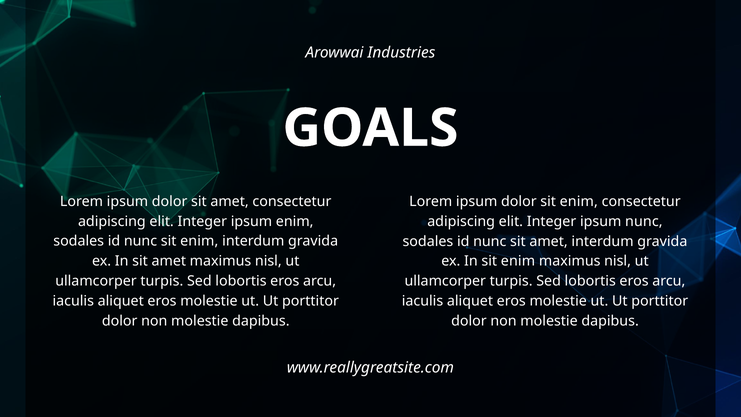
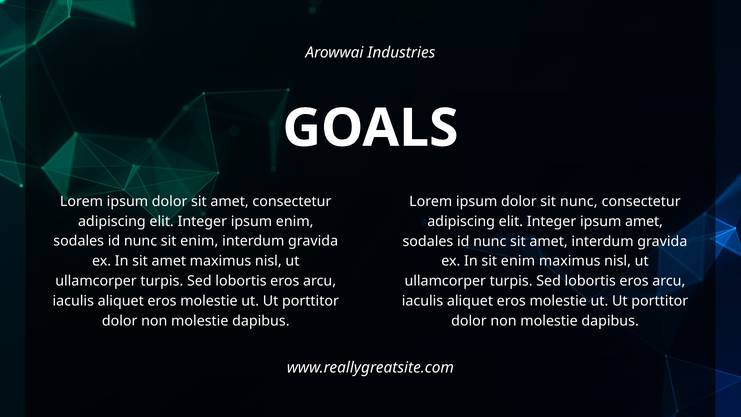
dolor sit enim: enim -> nunc (579, 201)
ipsum nunc: nunc -> amet (644, 221)
